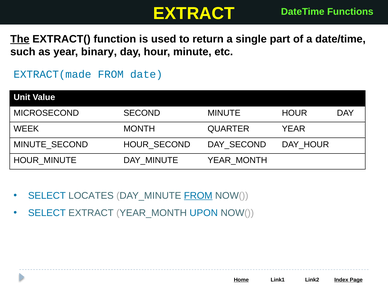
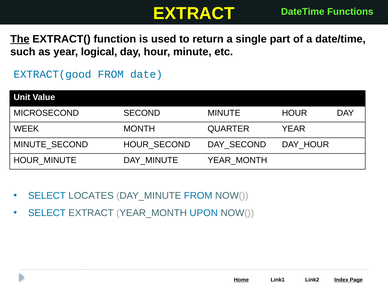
binary: binary -> logical (99, 52)
EXTRACT(made: EXTRACT(made -> EXTRACT(good (52, 74)
FROM underline: present -> none (198, 196)
